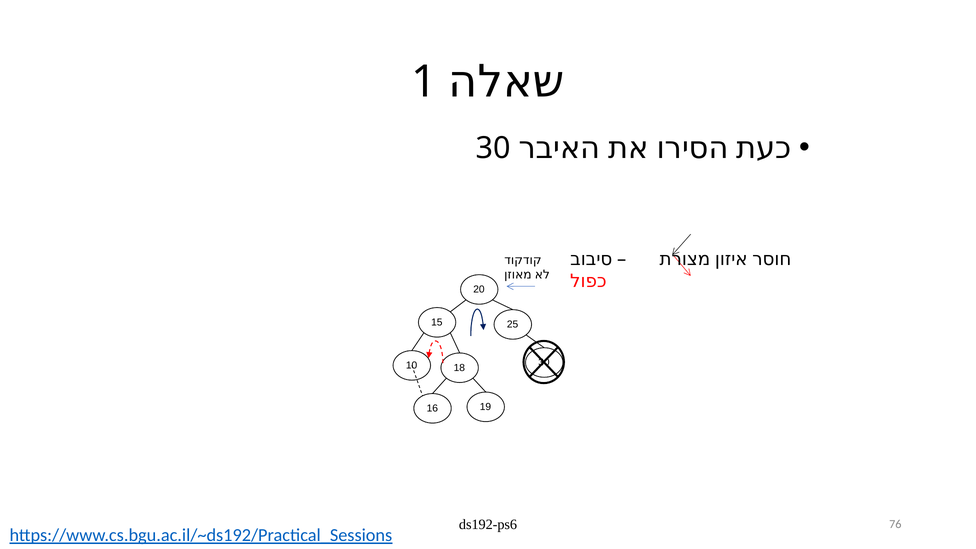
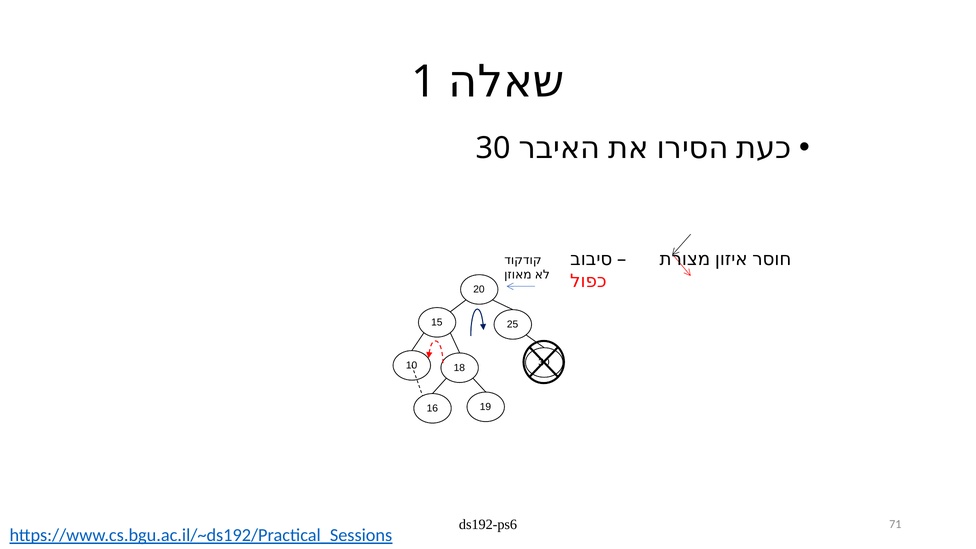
76: 76 -> 71 (895, 524)
